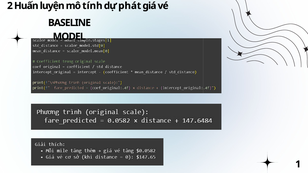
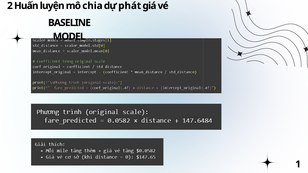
tính: tính -> chia (92, 6)
